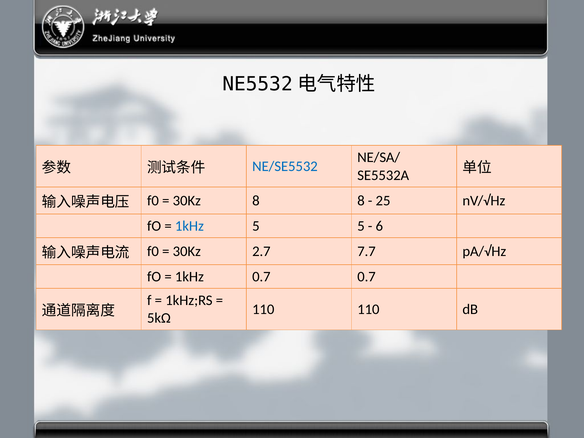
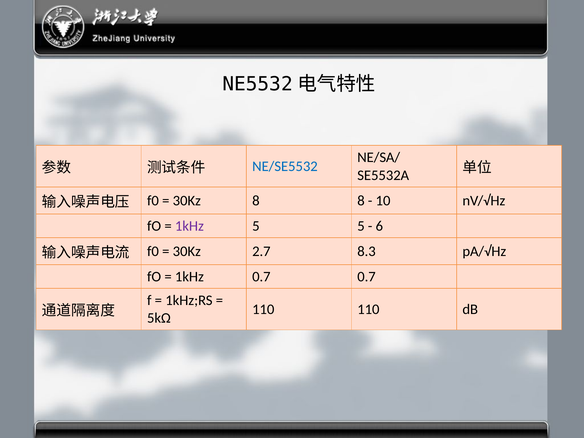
25: 25 -> 10 (383, 201)
1kHz colour: blue -> purple (189, 226)
7.7: 7.7 -> 8.3 (366, 251)
